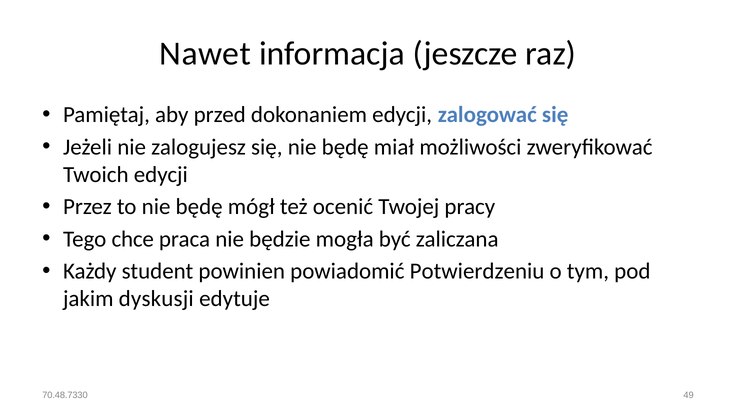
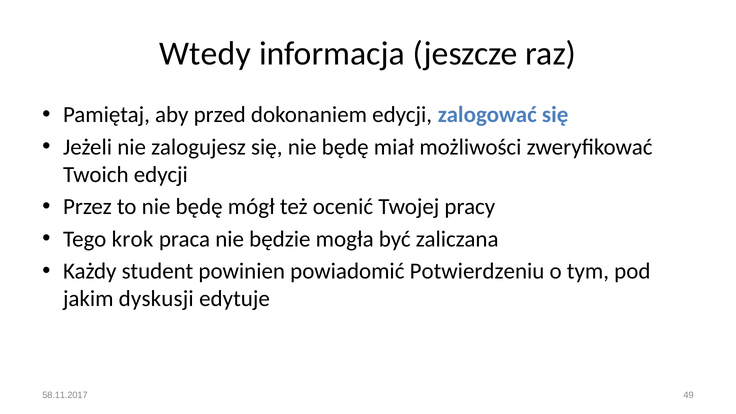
Nawet: Nawet -> Wtedy (205, 53)
chce: chce -> krok (133, 239)
70.48.7330: 70.48.7330 -> 58.11.2017 (65, 395)
